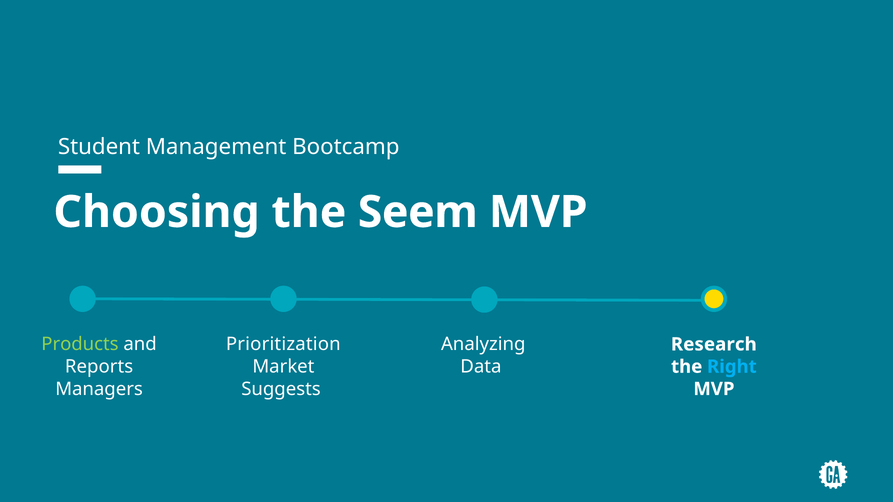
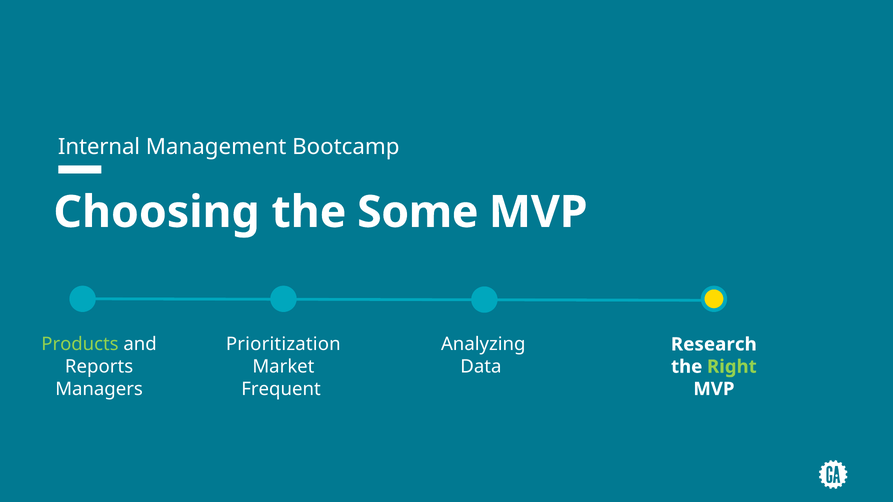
Student: Student -> Internal (99, 147)
Seem: Seem -> Some (418, 212)
Right colour: light blue -> light green (732, 367)
Suggests: Suggests -> Frequent (281, 389)
